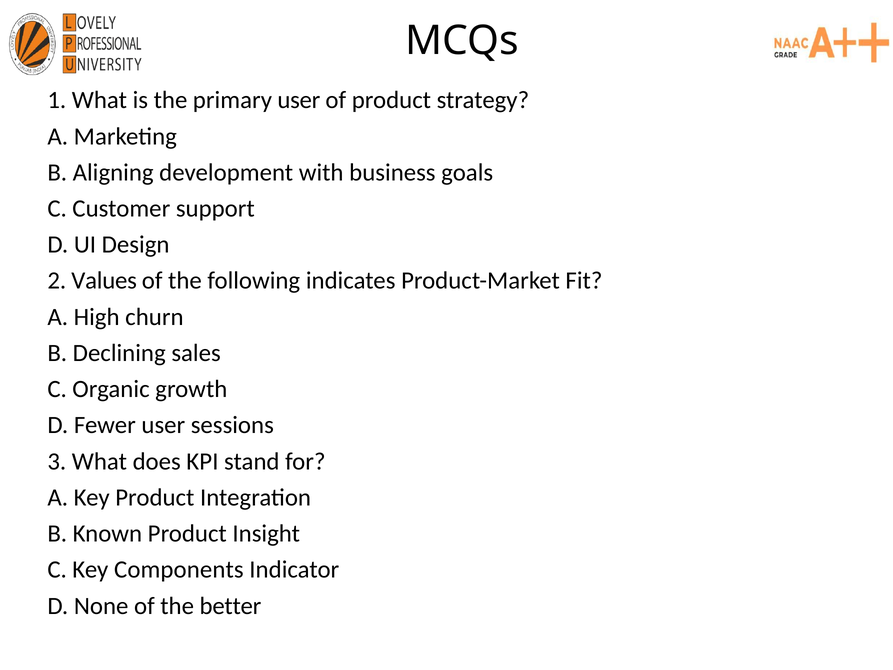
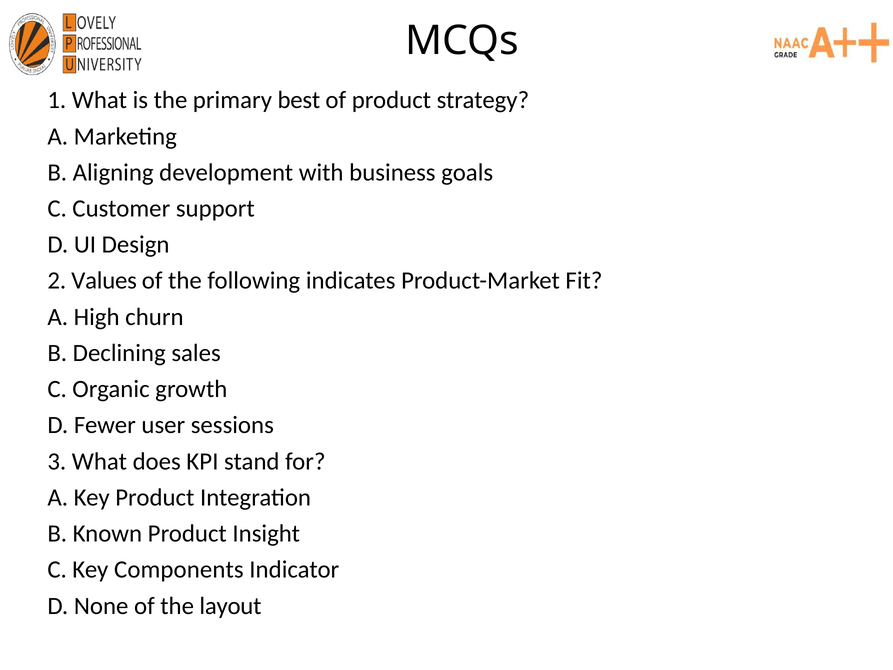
primary user: user -> best (299, 100)
better: better -> layout (230, 606)
